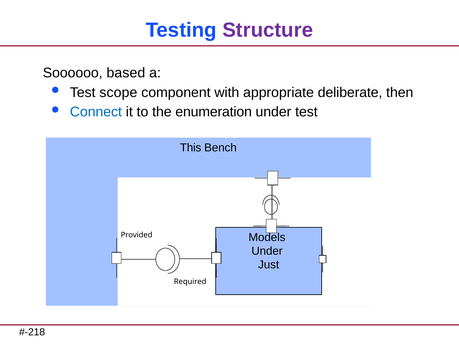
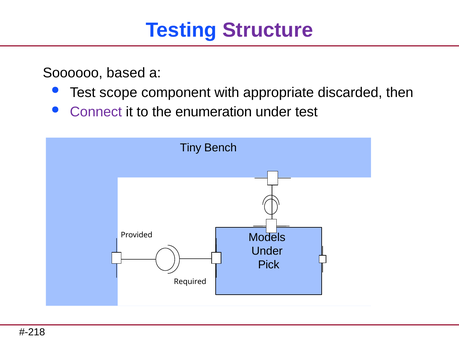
deliberate: deliberate -> discarded (350, 92)
Connect colour: blue -> purple (96, 112)
This: This -> Tiny (191, 148)
Just: Just -> Pick (269, 265)
